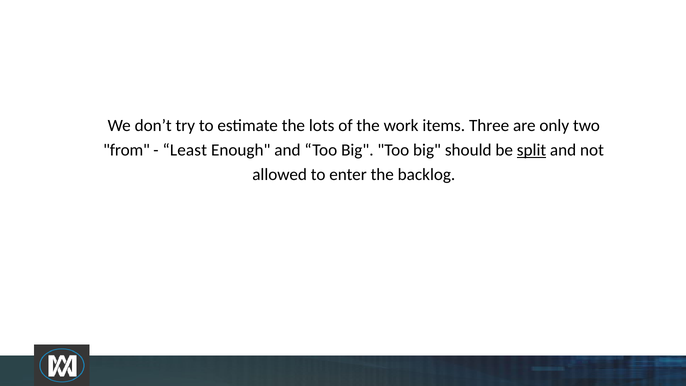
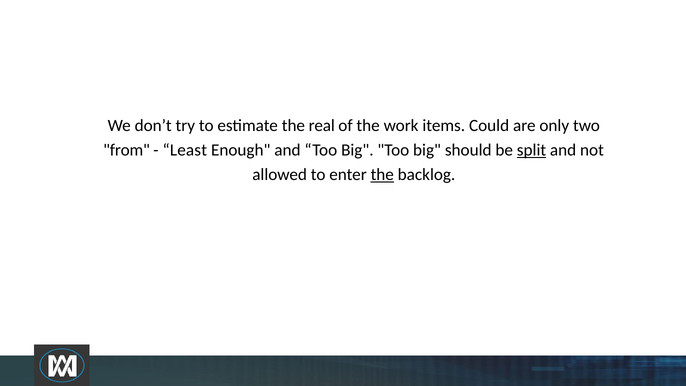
lots: lots -> real (322, 125)
Three: Three -> Could (489, 125)
the underline: none -> present (382, 175)
